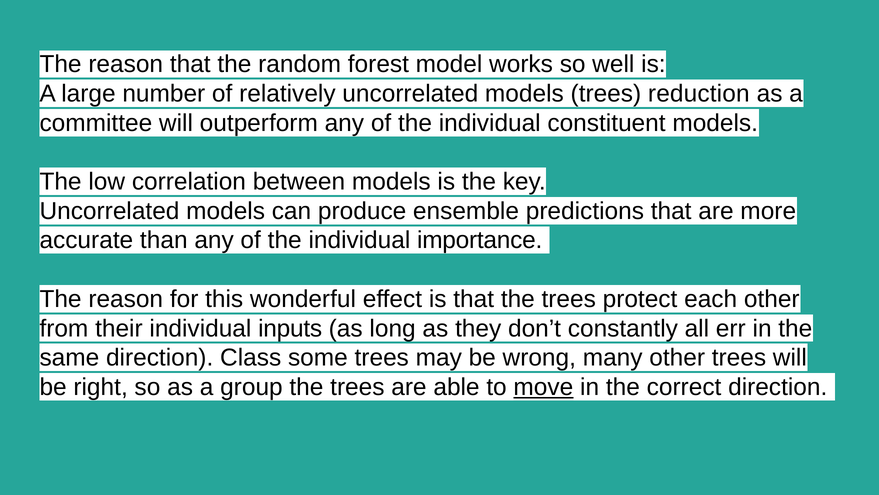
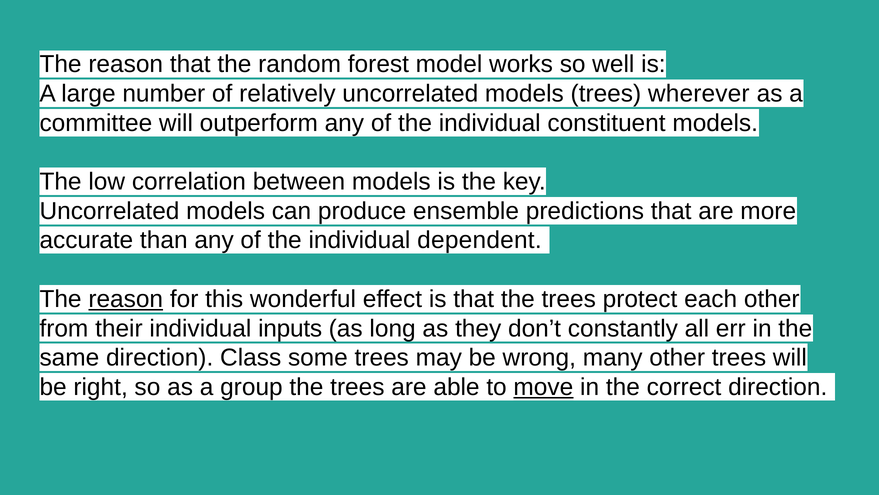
reduction: reduction -> wherever (699, 94)
importance: importance -> dependent (479, 240)
reason underline: none -> present (126, 299)
